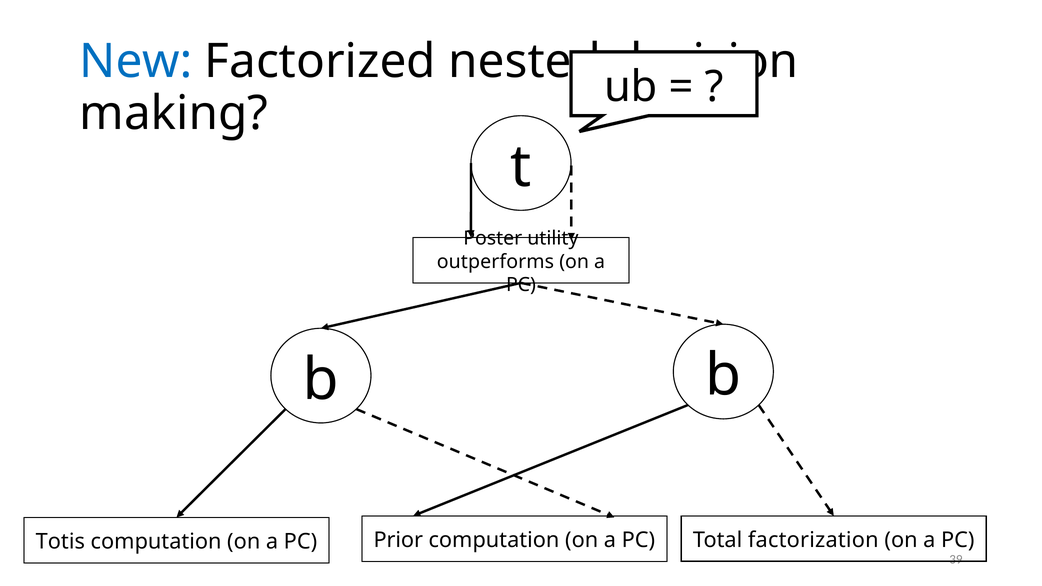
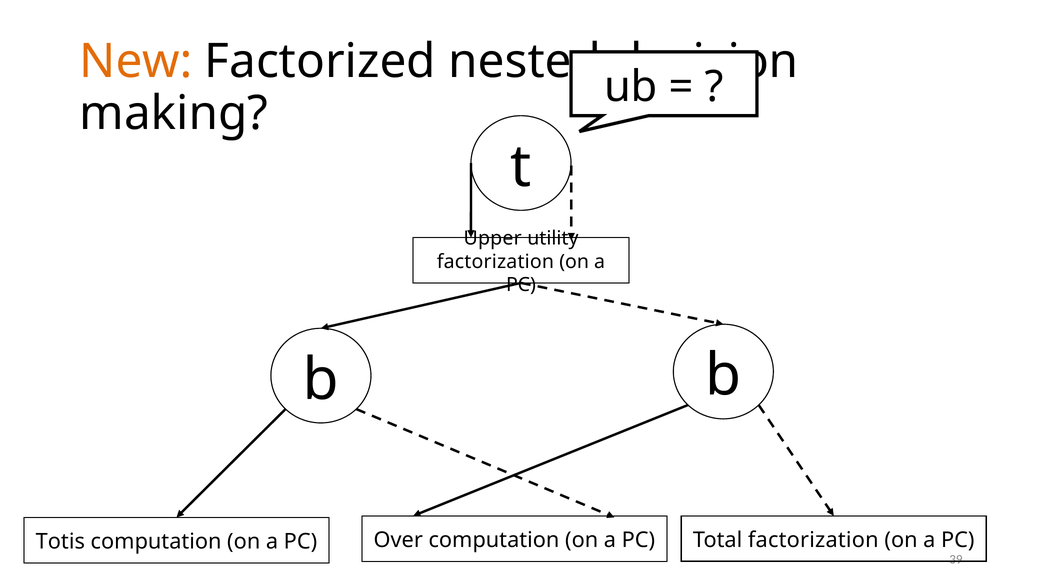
New colour: blue -> orange (136, 62)
Poster: Poster -> Upper (493, 238)
outperforms: outperforms -> factorization (495, 262)
Prior: Prior -> Over (398, 540)
